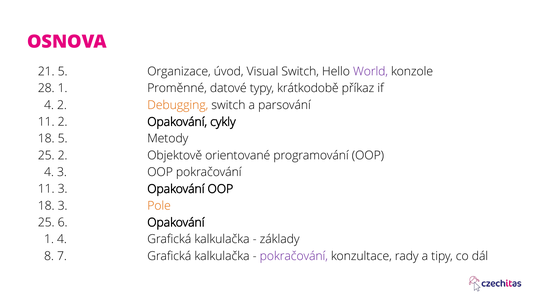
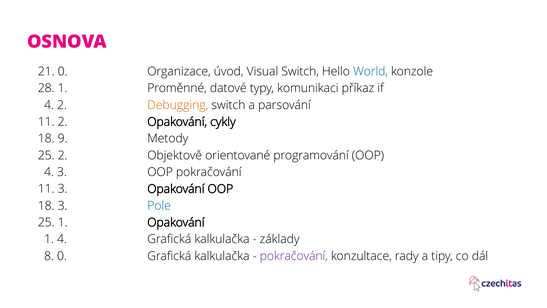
21 5: 5 -> 0 (63, 71)
World colour: purple -> blue (371, 71)
krátkodobě: krátkodobě -> komunikaci (308, 88)
18 5: 5 -> 9 (63, 138)
Pole colour: orange -> blue (159, 206)
25 6: 6 -> 1 (63, 222)
8 7: 7 -> 0 (62, 256)
